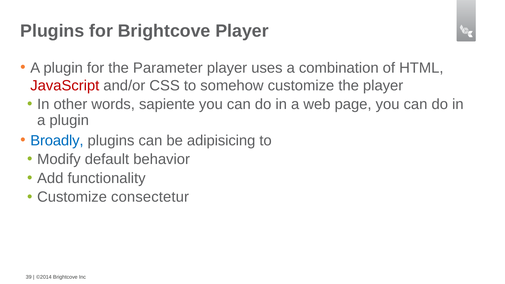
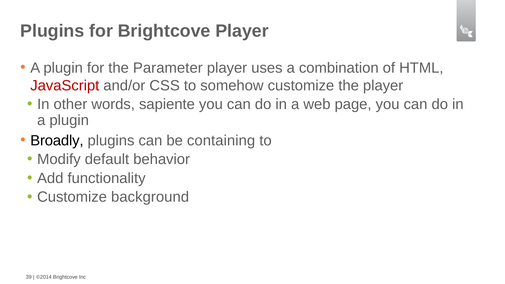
Broadly colour: blue -> black (57, 141)
adipisicing: adipisicing -> containing (221, 141)
consectetur: consectetur -> background (150, 197)
